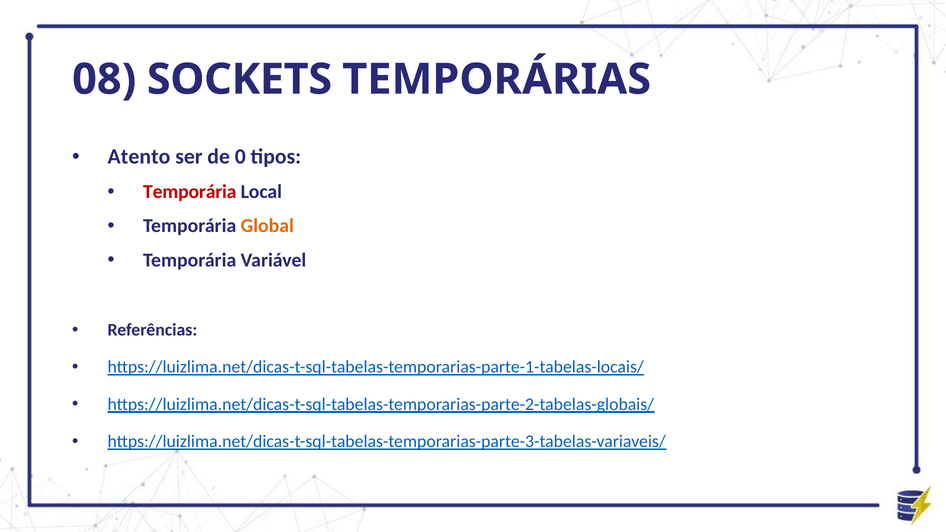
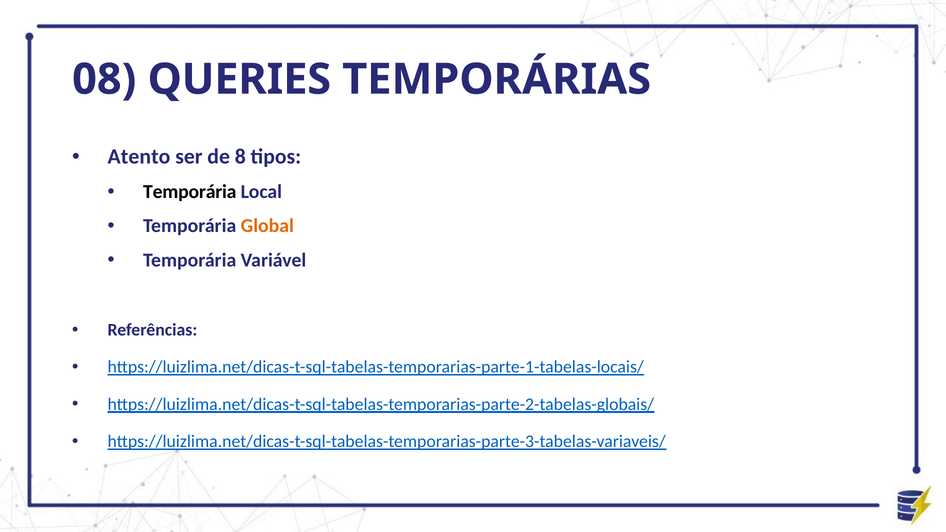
SOCKETS: SOCKETS -> QUERIES (239, 79)
0: 0 -> 8 (240, 157)
Temporária colour: red -> black (190, 192)
